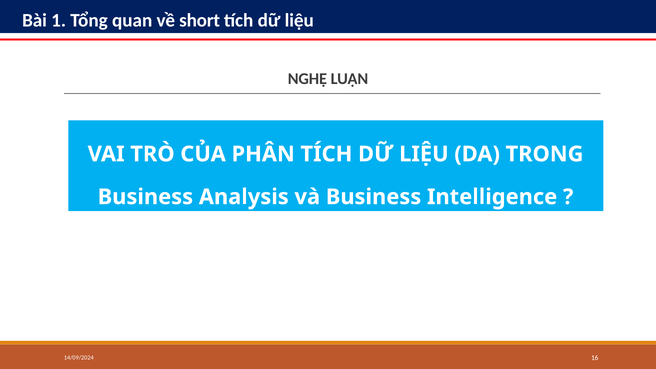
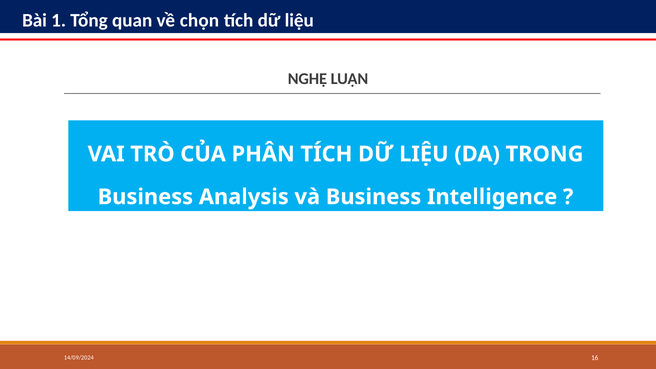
short: short -> chọn (199, 20)
